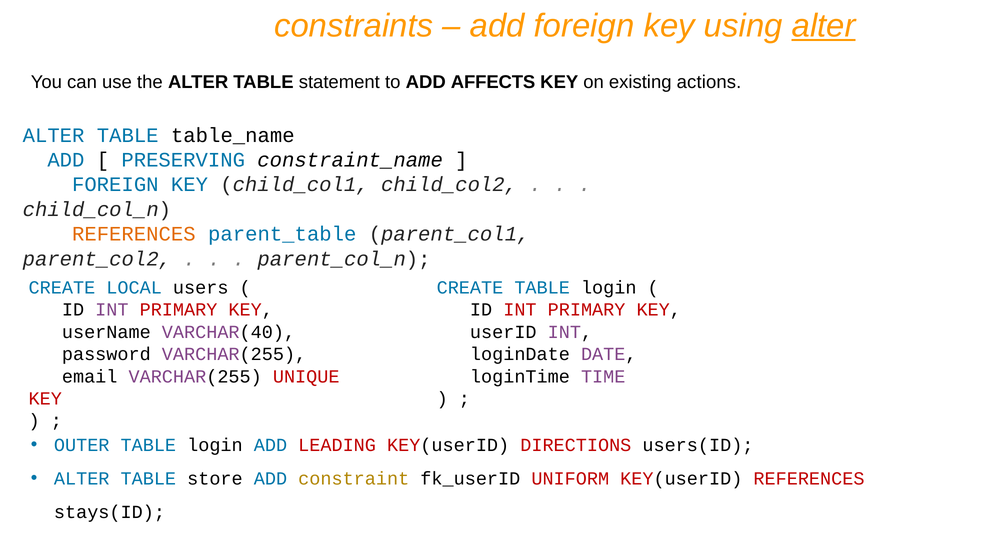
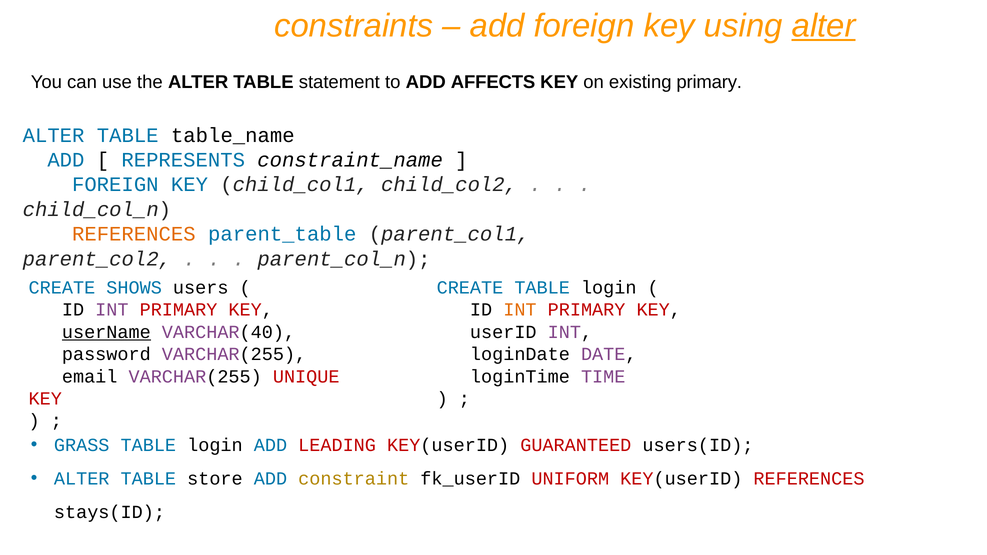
existing actions: actions -> primary (709, 82)
PRESERVING: PRESERVING -> REPRESENTS (183, 160)
LOCAL: LOCAL -> SHOWS (134, 288)
INT colour: red -> orange (520, 310)
userName underline: none -> present (106, 332)
OUTER: OUTER -> GRASS (82, 445)
DIRECTIONS: DIRECTIONS -> GUARANTEED (576, 445)
